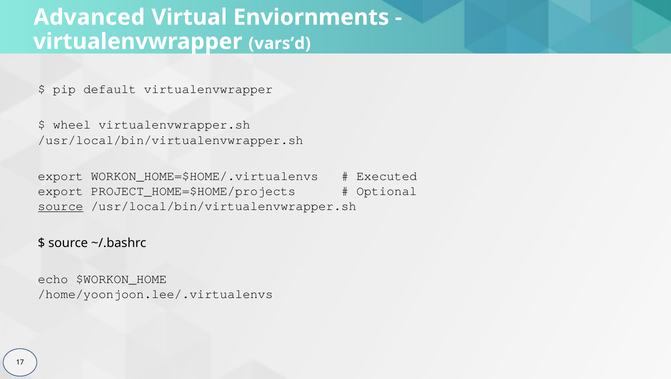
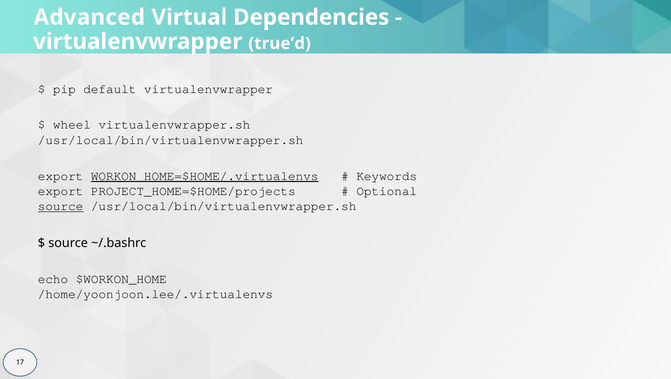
Enviornments: Enviornments -> Dependencies (311, 17)
vars’d: vars’d -> true’d (280, 43)
WORKON_HOME=$HOME/.virtualenvs underline: none -> present (205, 176)
Executed: Executed -> Keywords (387, 176)
